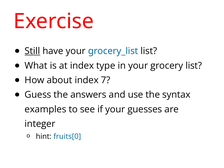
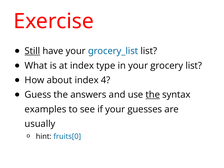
7: 7 -> 4 (106, 80)
the underline: none -> present (153, 95)
integer: integer -> usually (40, 124)
